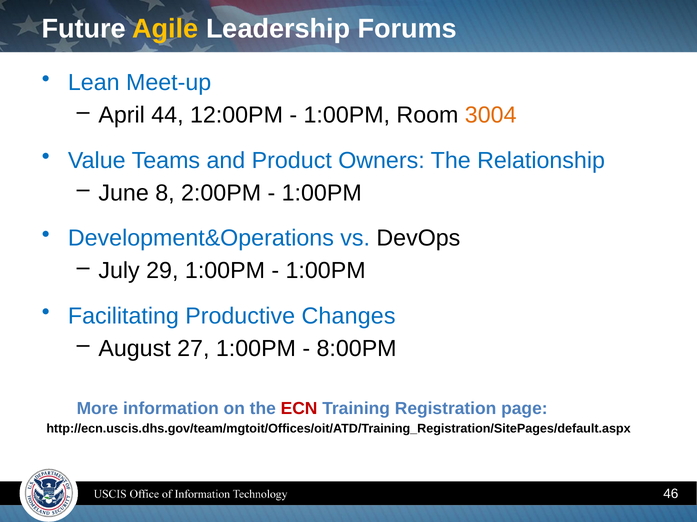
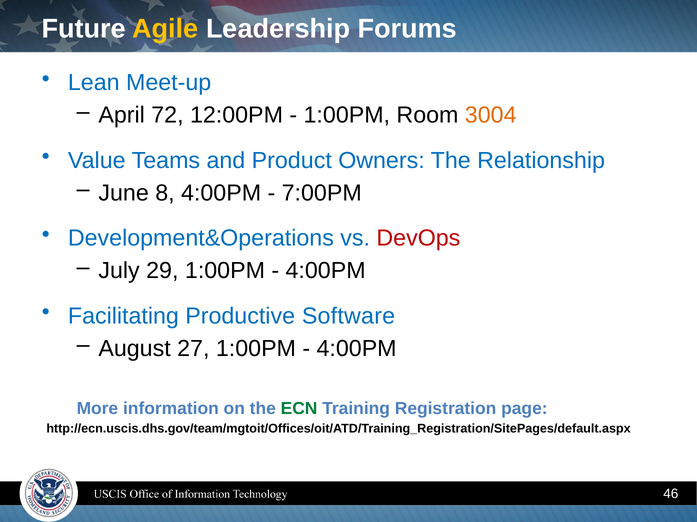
44: 44 -> 72 (167, 115)
8 2:00PM: 2:00PM -> 4:00PM (221, 193)
1:00PM: 1:00PM -> 7:00PM (322, 193)
DevOps colour: black -> red (418, 239)
1:00PM: 1:00PM -> 4:00PM (326, 271)
Changes: Changes -> Software (349, 316)
8:00PM: 8:00PM -> 4:00PM (357, 349)
ECN colour: red -> green (299, 409)
